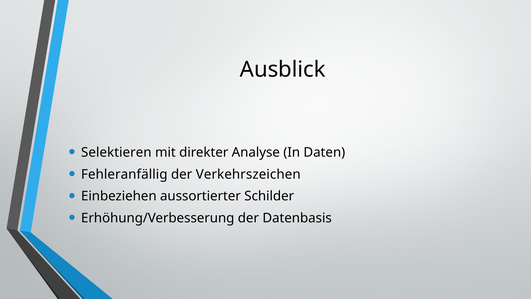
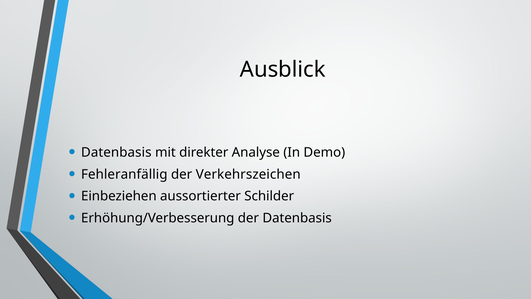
Selektieren: Selektieren -> Datenbasis (116, 152)
Daten: Daten -> Demo (324, 152)
